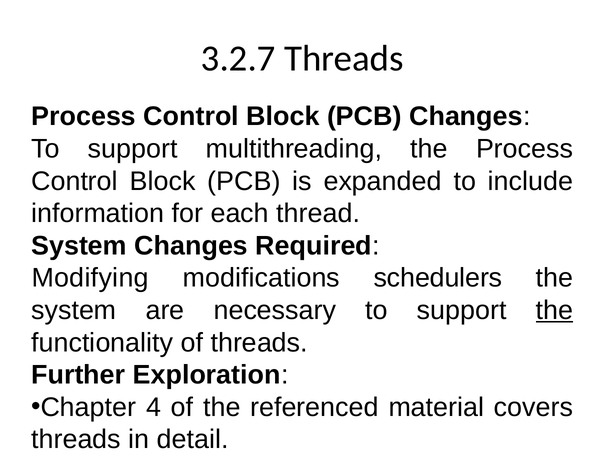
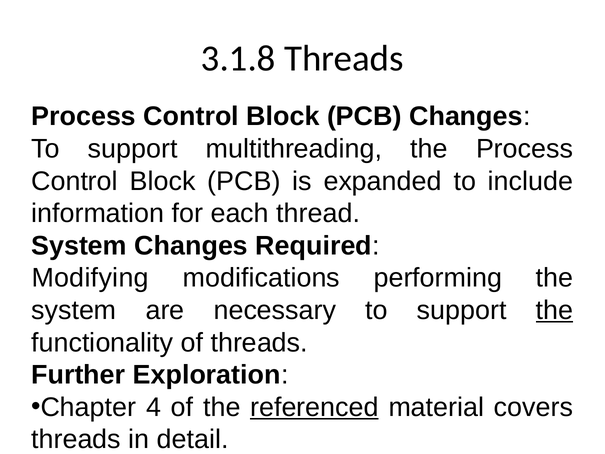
3.2.7: 3.2.7 -> 3.1.8 (238, 59)
schedulers: schedulers -> performing (438, 278)
referenced underline: none -> present (314, 407)
